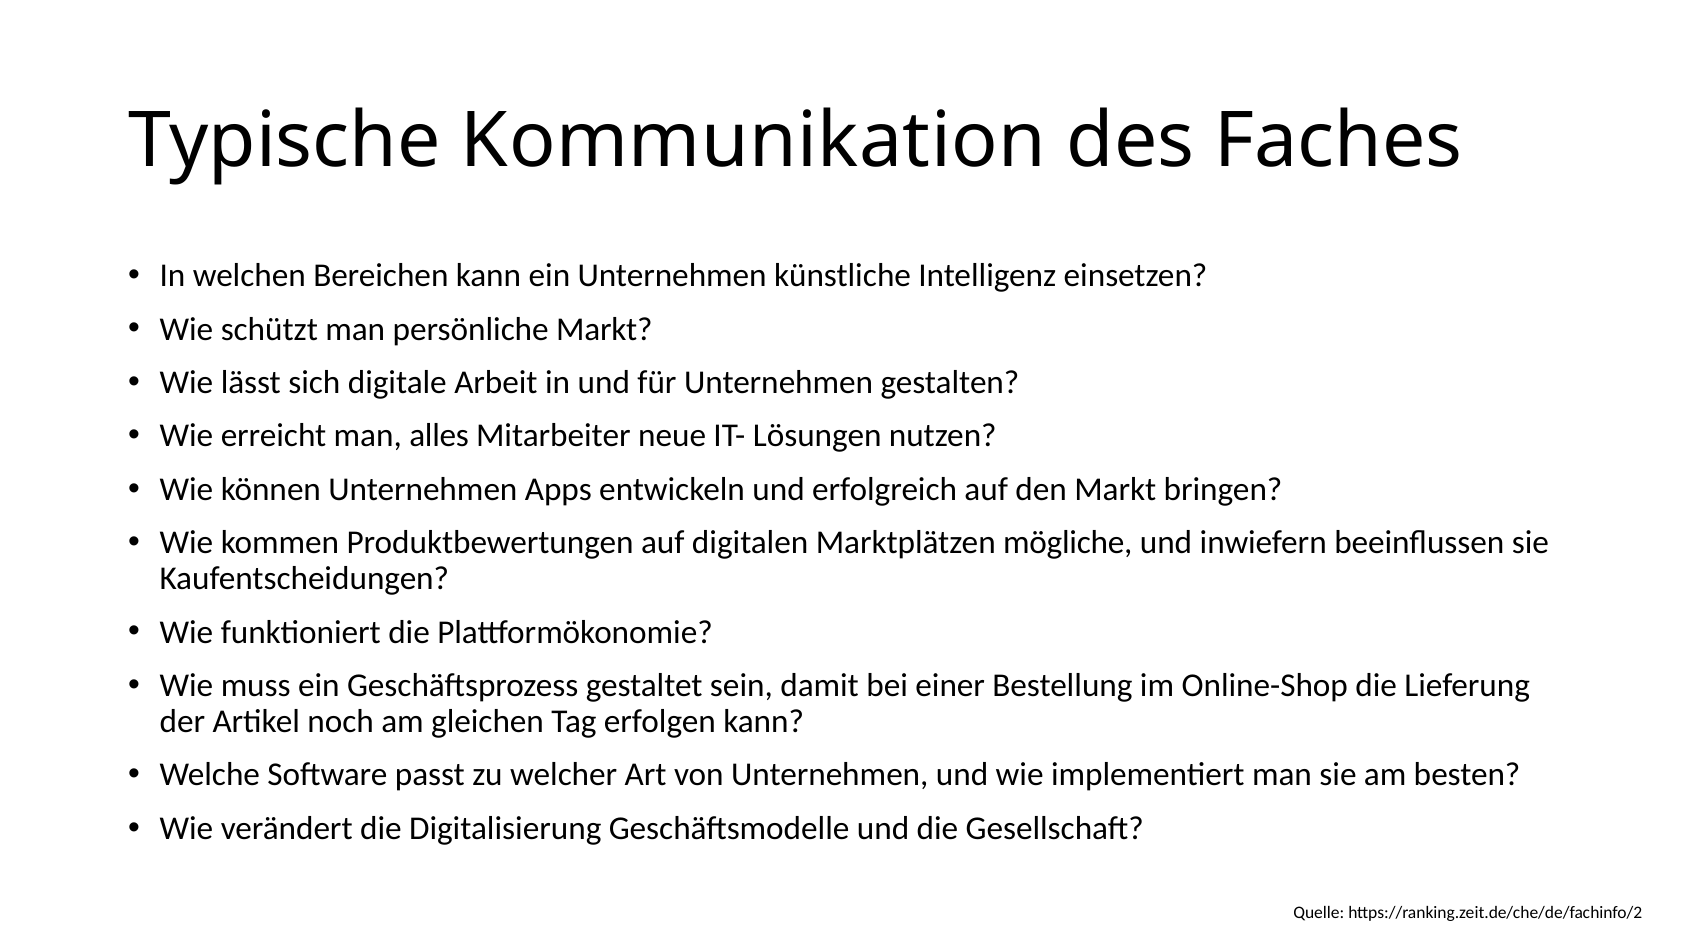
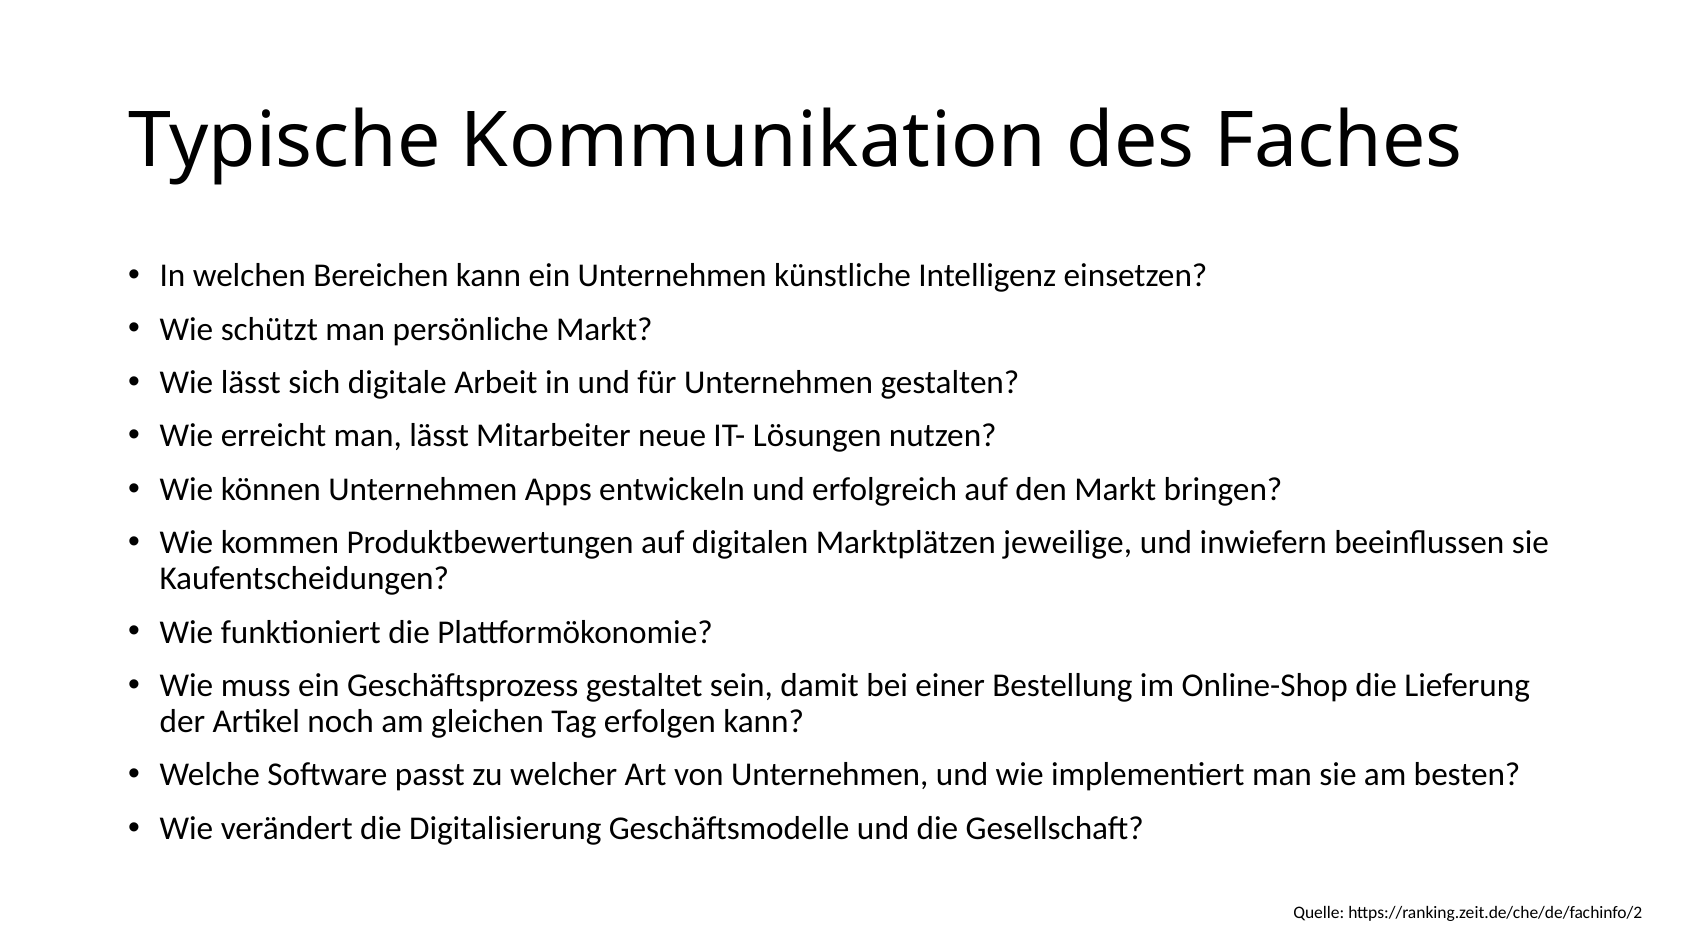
man alles: alles -> lässt (439, 436)
mögliche: mögliche -> jeweilige (1068, 543)
